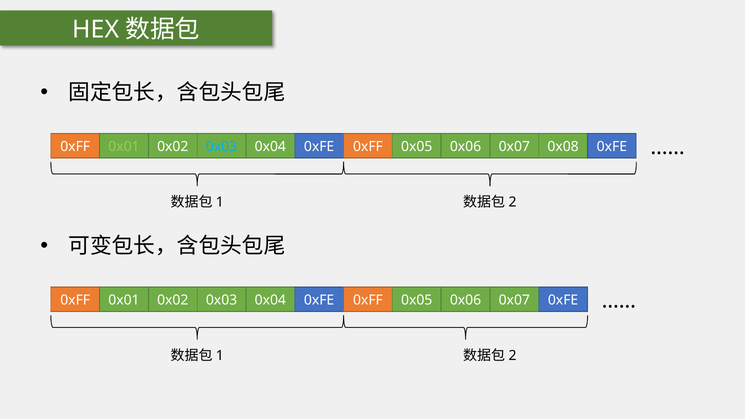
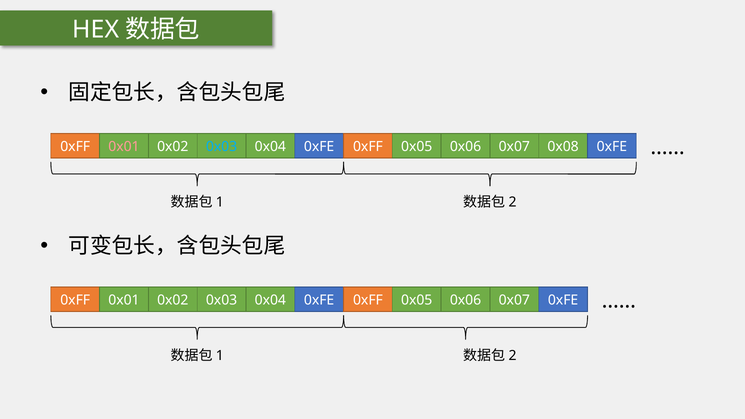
0x01 colour: light green -> pink (124, 147)
